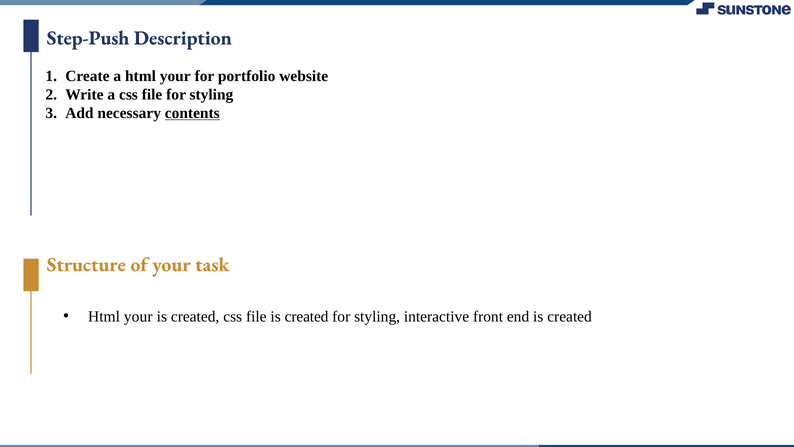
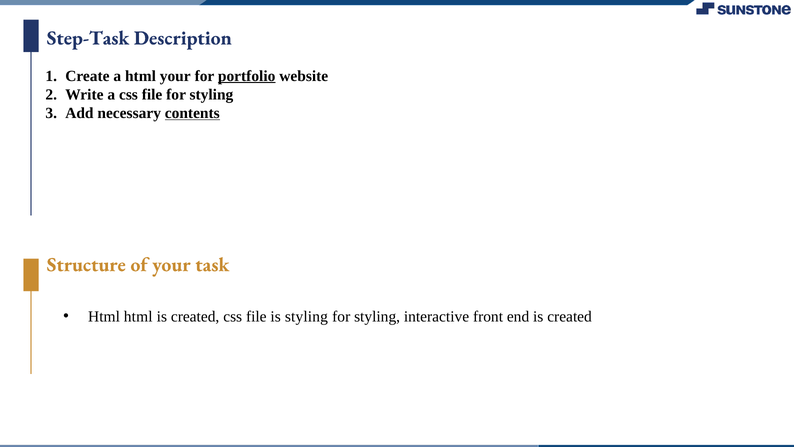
Step-Push: Step-Push -> Step-Task (88, 38)
portfolio underline: none -> present (247, 76)
your: your -> html (138, 316)
file is created: created -> styling (306, 316)
